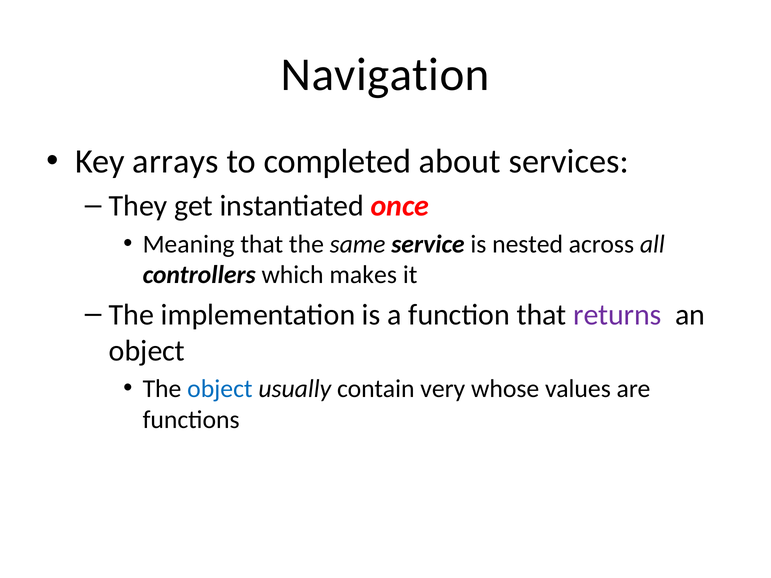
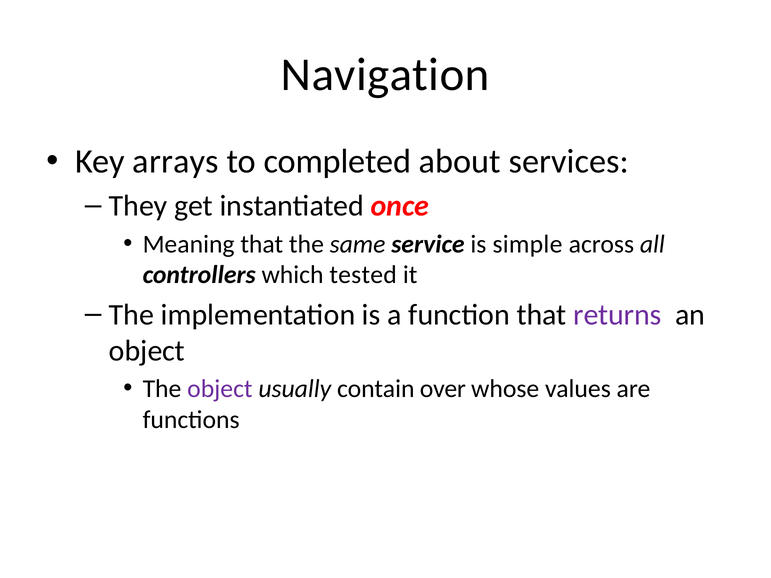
nested: nested -> simple (527, 244)
makes: makes -> tested (363, 275)
object colour: blue -> purple (220, 389)
very: very -> over (443, 389)
